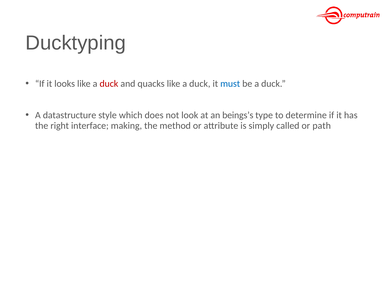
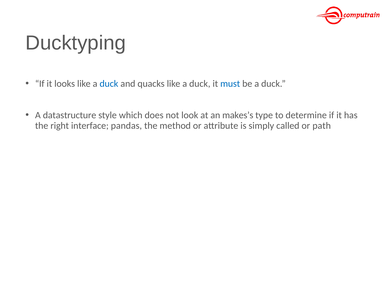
duck colour: red -> blue (109, 84)
beings’s: beings’s -> makes’s (238, 115)
making: making -> pandas (126, 126)
